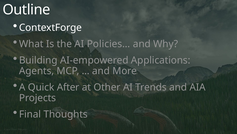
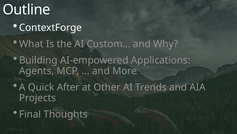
Policies…: Policies… -> Custom… (109, 44)
